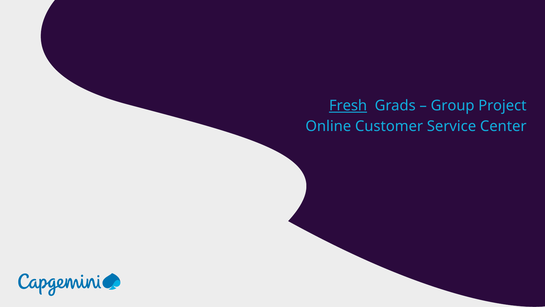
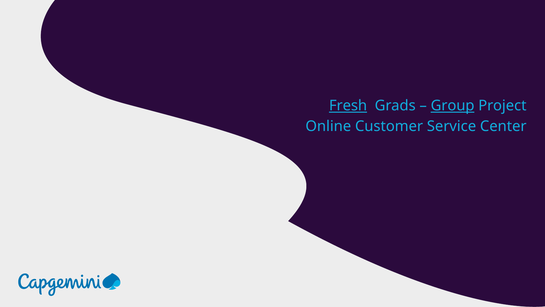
Group underline: none -> present (453, 106)
